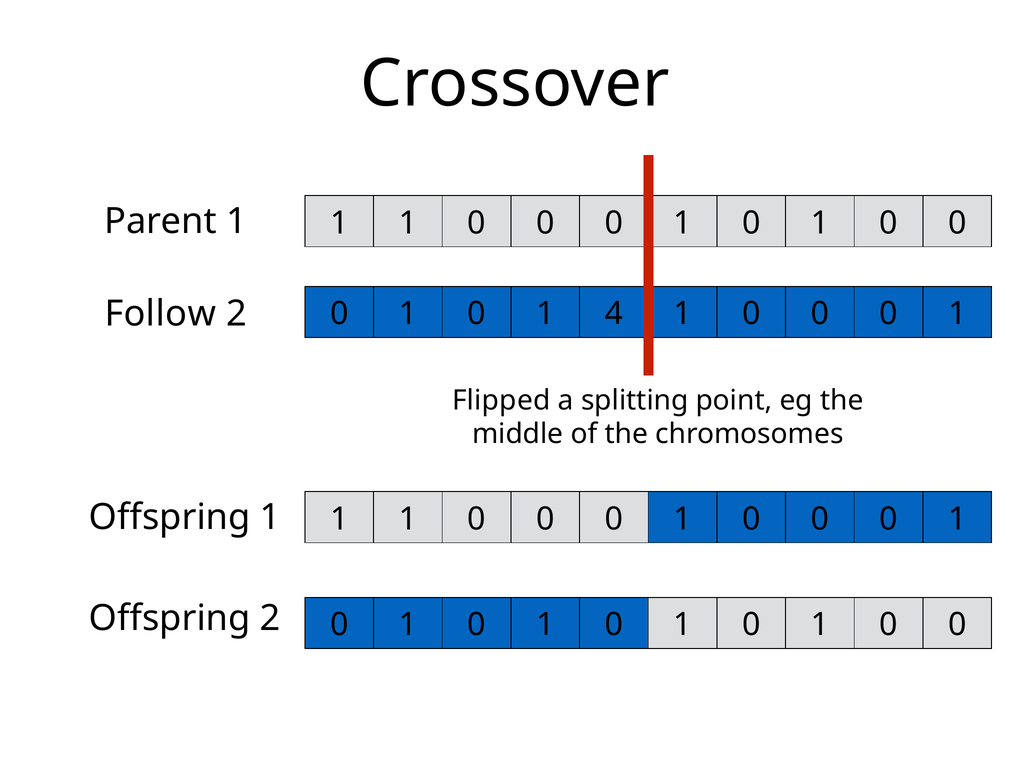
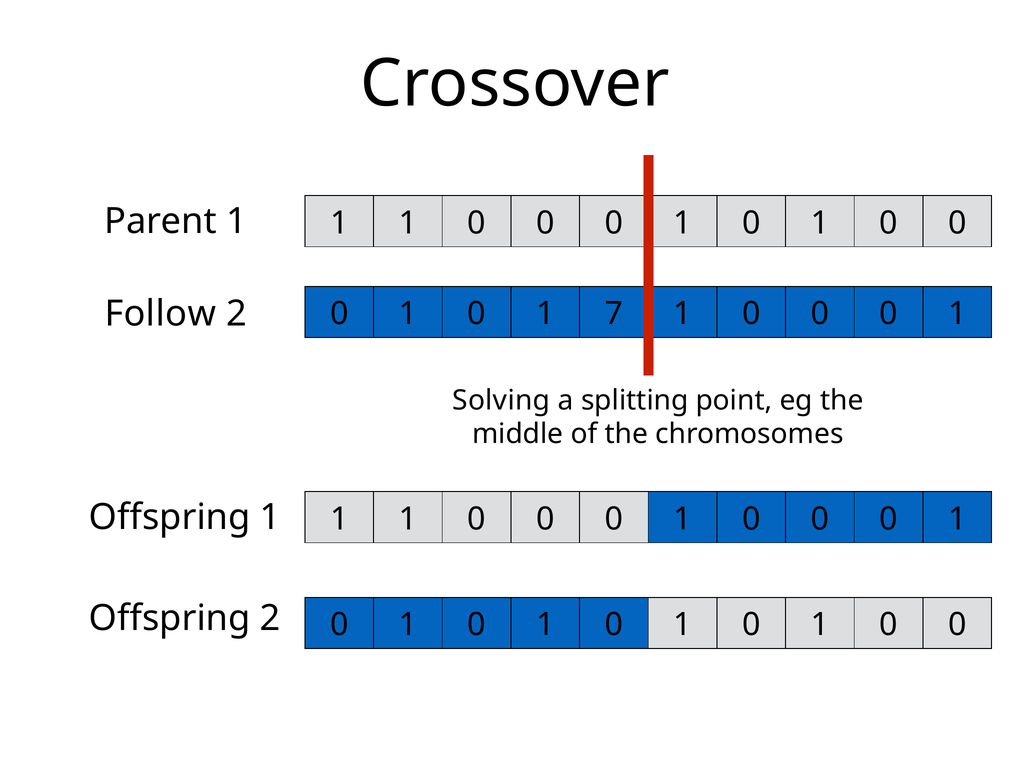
4: 4 -> 7 (614, 314)
Flipped: Flipped -> Solving (501, 400)
